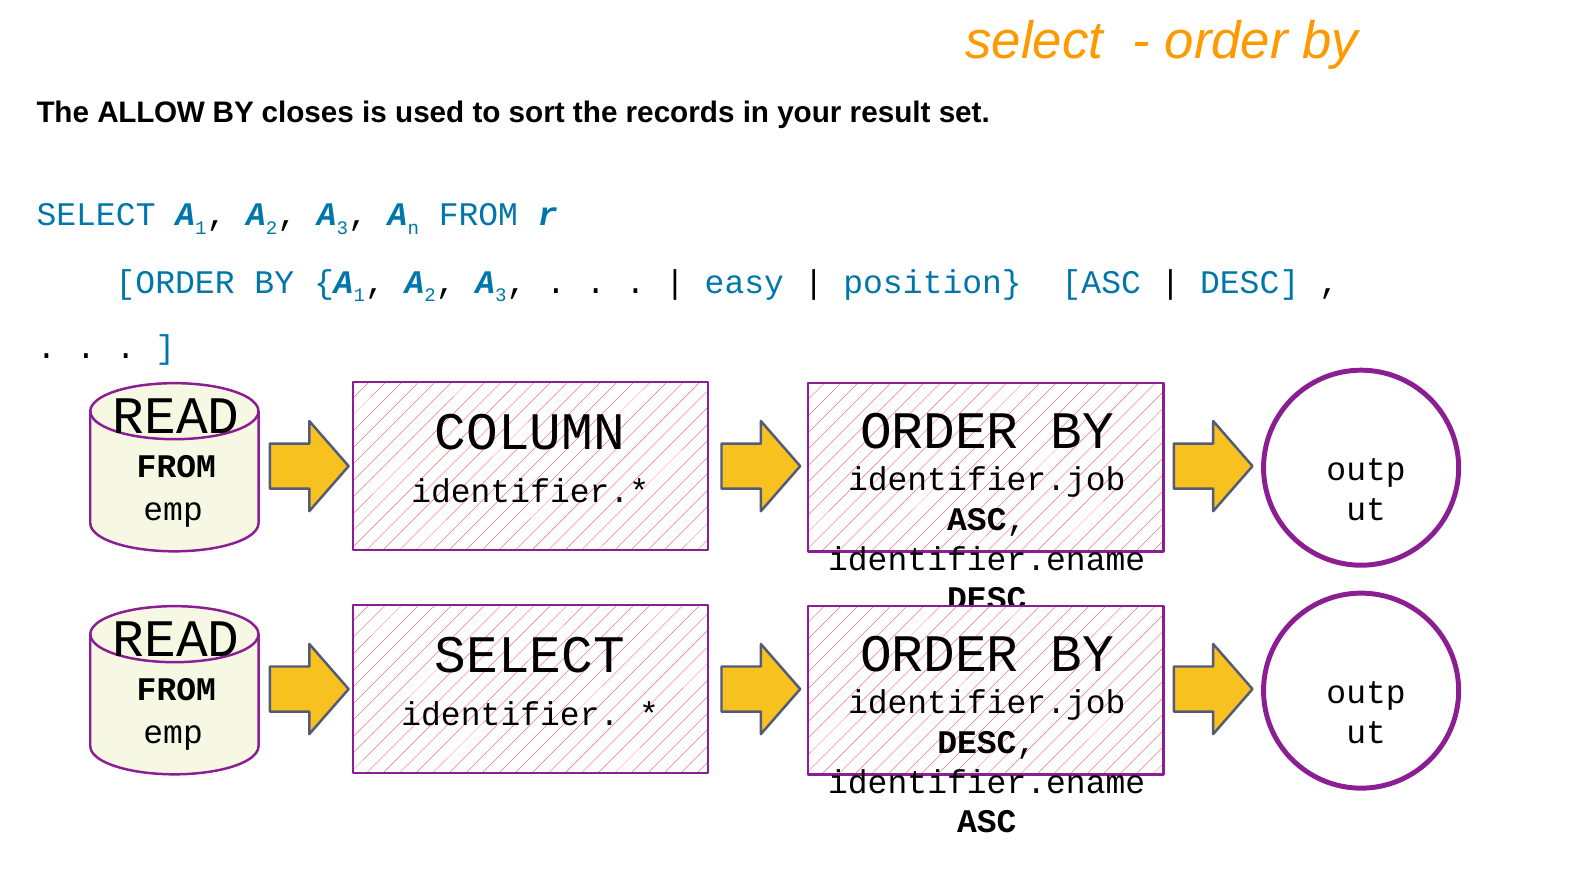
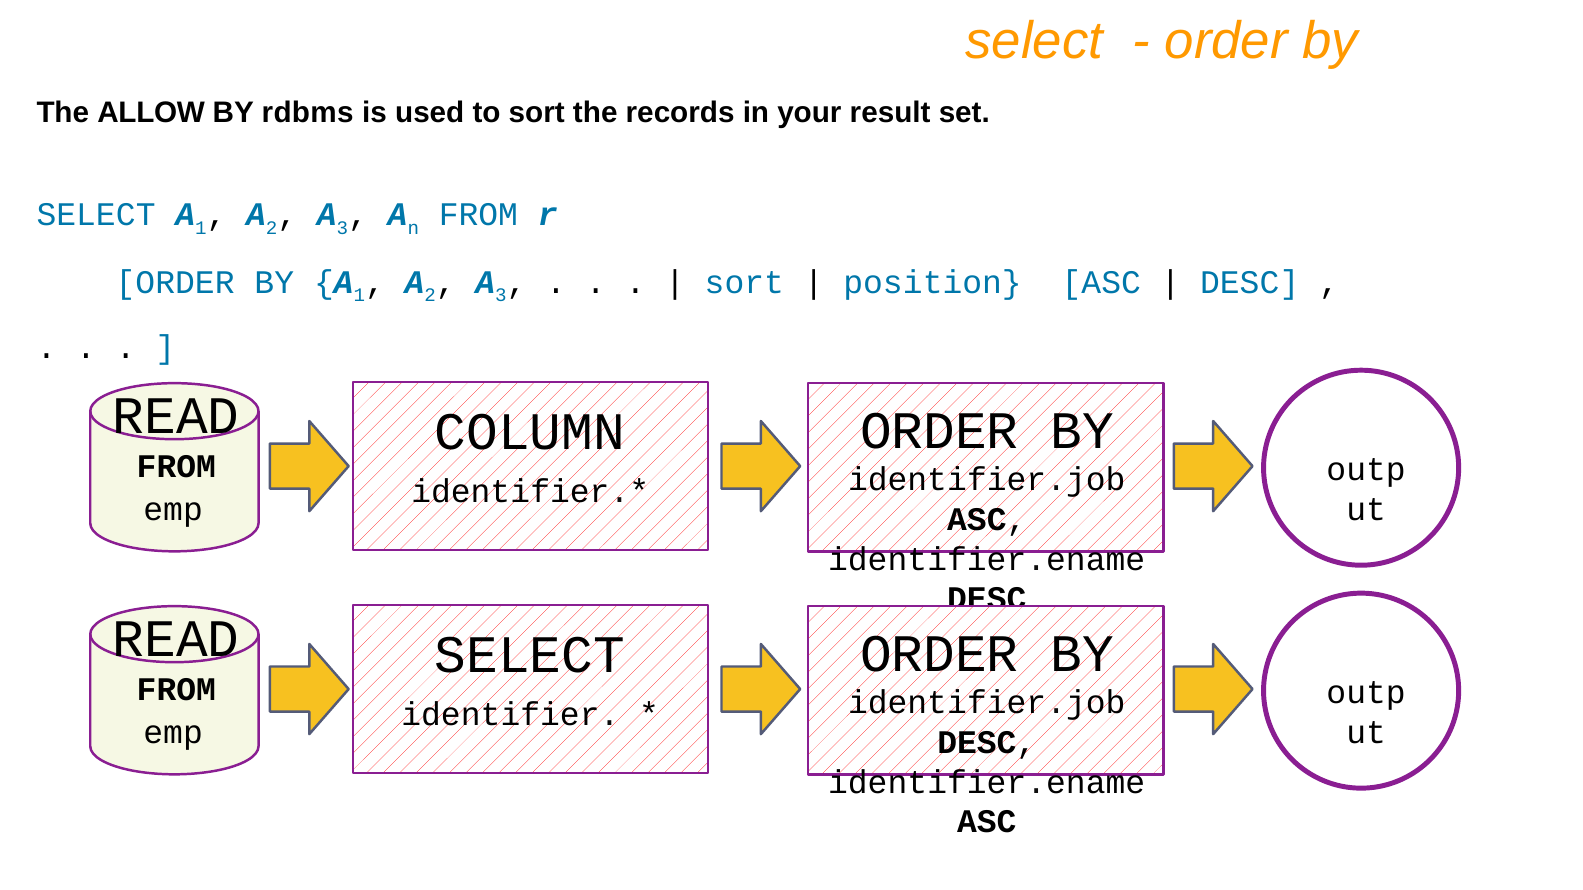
closes: closes -> rdbms (308, 113)
easy: easy -> sort (744, 283)
